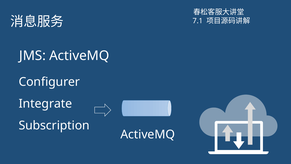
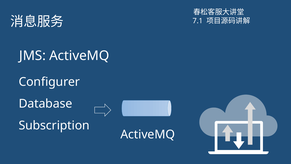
Integrate: Integrate -> Database (45, 103)
